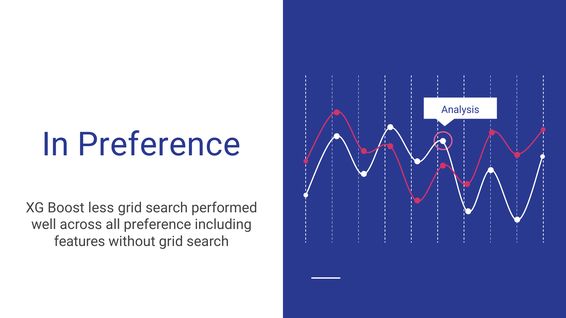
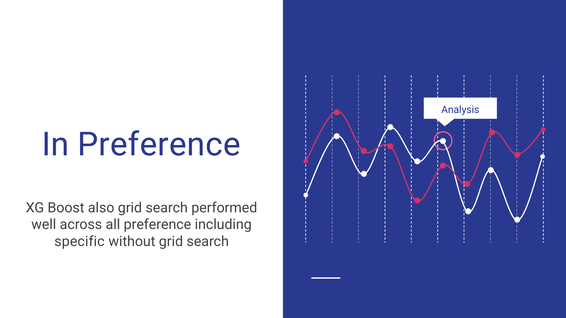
less: less -> also (101, 208)
features: features -> specific (79, 242)
